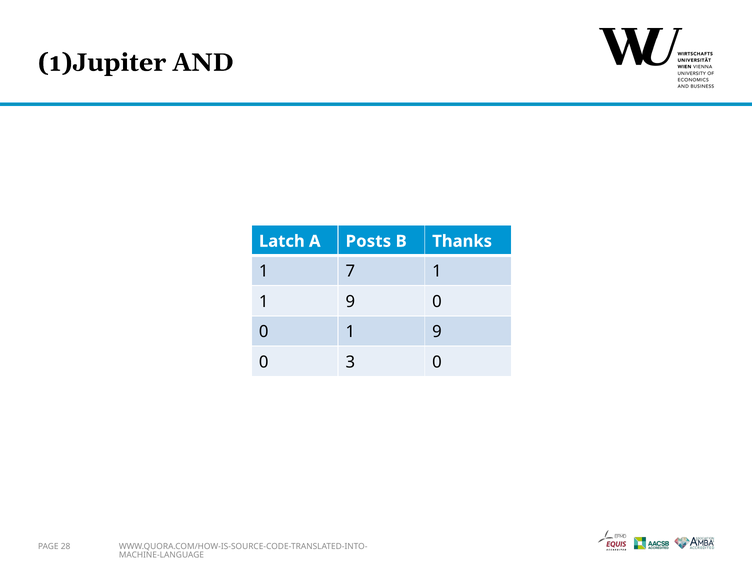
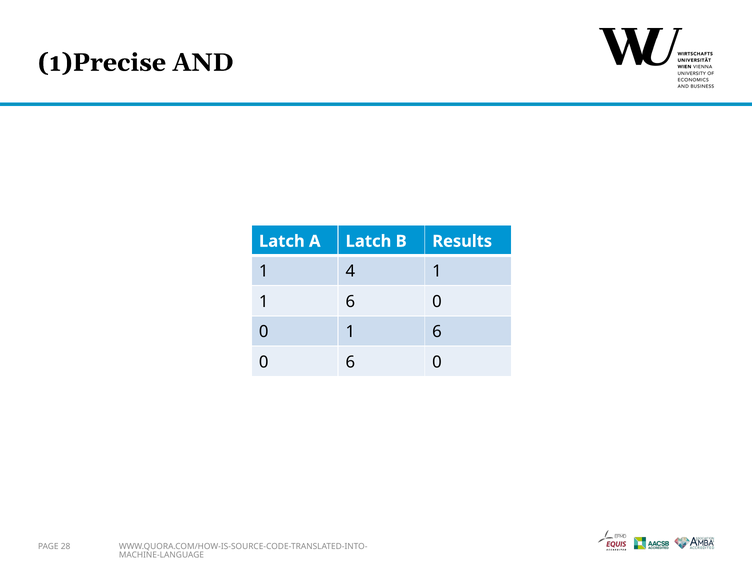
1)Jupiter: 1)Jupiter -> 1)Precise (102, 62)
A Posts: Posts -> Latch (368, 241)
Thanks: Thanks -> Results (462, 241)
7: 7 -> 4 (350, 271)
9: 9 -> 6 (350, 302)
0 1 9: 9 -> 6 (437, 332)
0 3: 3 -> 6 (350, 362)
